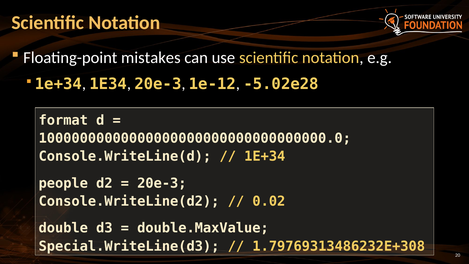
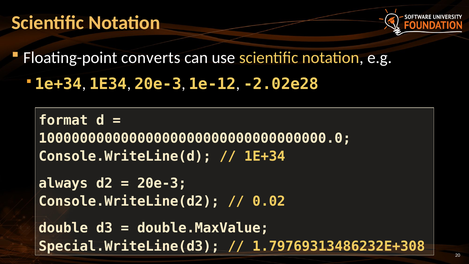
mistakes: mistakes -> converts (151, 58)
-5.02e28: -5.02e28 -> -2.02e28 (281, 84)
people: people -> always (63, 183)
